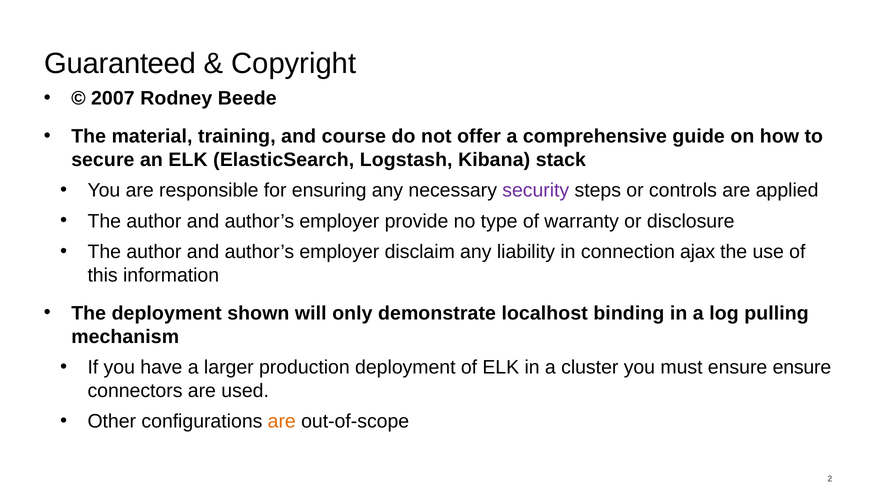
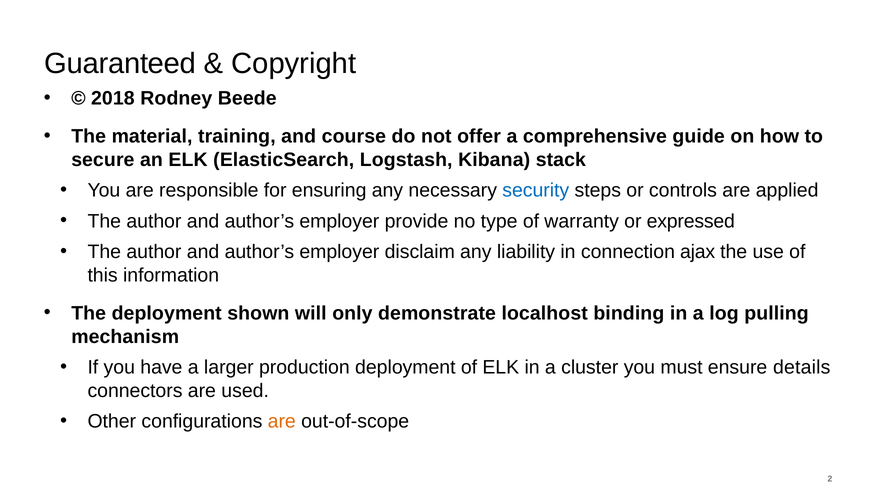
2007: 2007 -> 2018 (113, 98)
security colour: purple -> blue (536, 190)
disclosure: disclosure -> expressed (691, 221)
ensure ensure: ensure -> details (802, 367)
